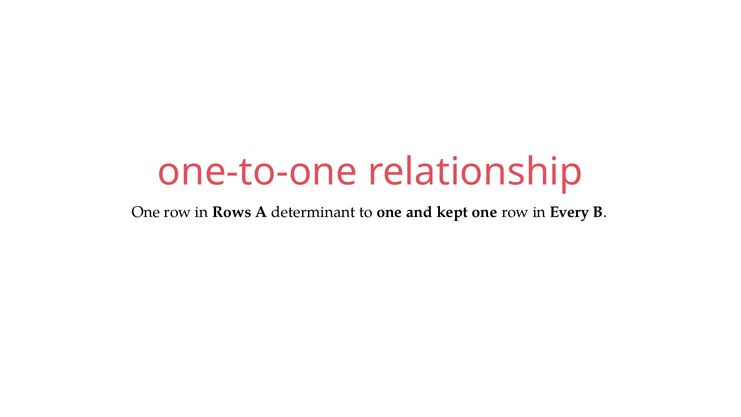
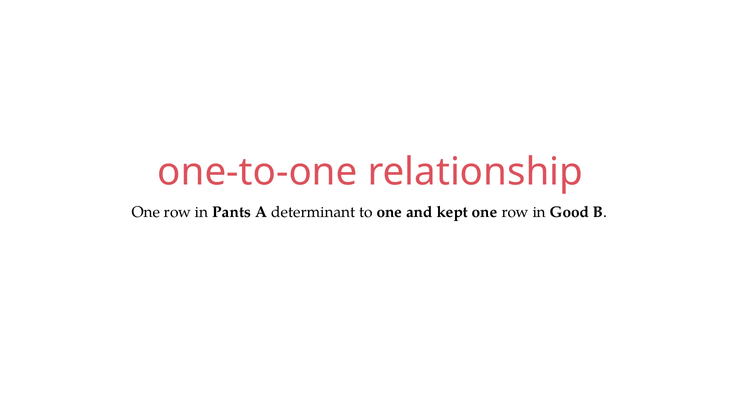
Rows: Rows -> Pants (232, 212)
Every: Every -> Good (569, 212)
